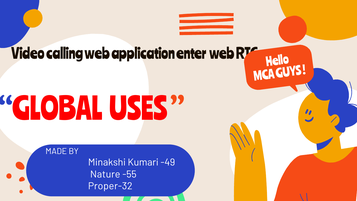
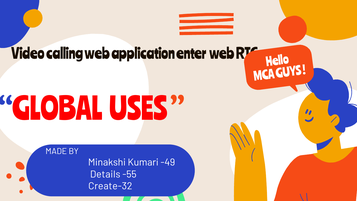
Nature: Nature -> Details (105, 174)
Proper-32: Proper-32 -> Create-32 (110, 186)
